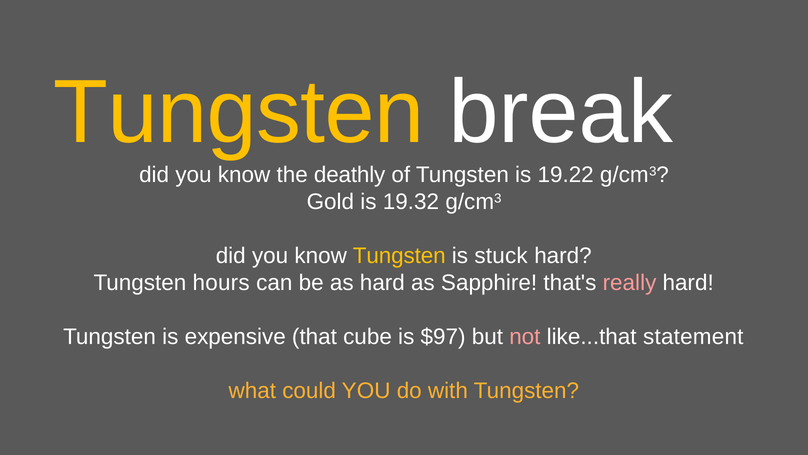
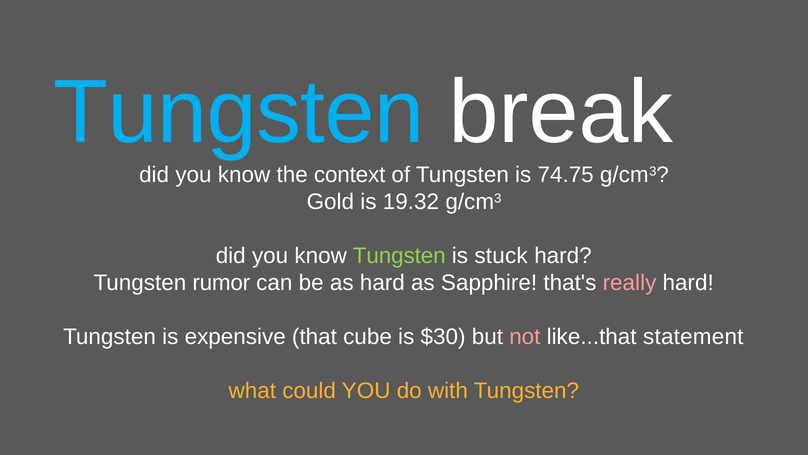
Tungsten colour: yellow -> light blue (239, 112)
deathly: deathly -> context (350, 175)
19.22: 19.22 -> 74.75 (566, 175)
Tungsten colour: yellow -> light green (399, 256)
hours: hours -> rumor (221, 283)
$97: $97 -> $30 (443, 337)
